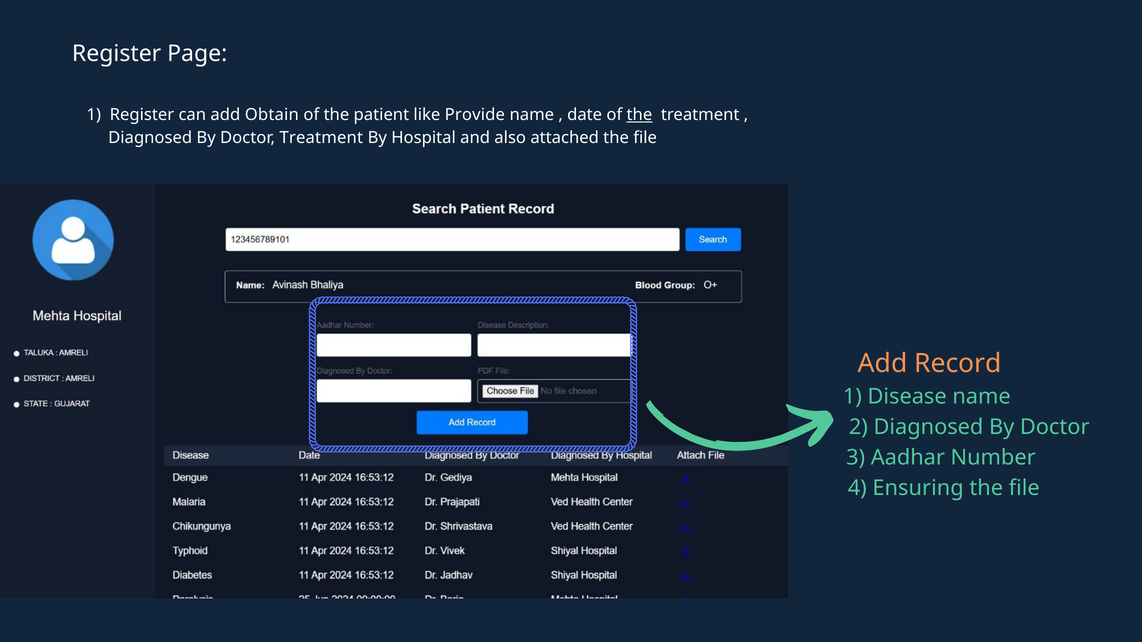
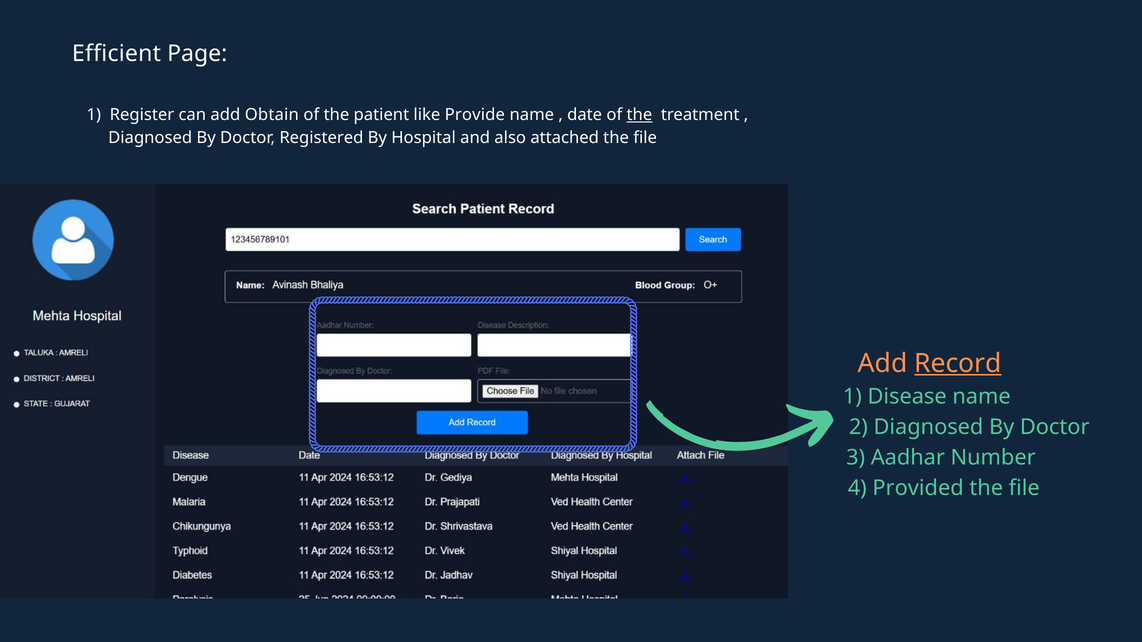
Register: Register -> Efficient (117, 54)
Doctor Treatment: Treatment -> Registered (321, 138)
Record underline: none -> present (958, 363)
Ensuring: Ensuring -> Provided (918, 488)
